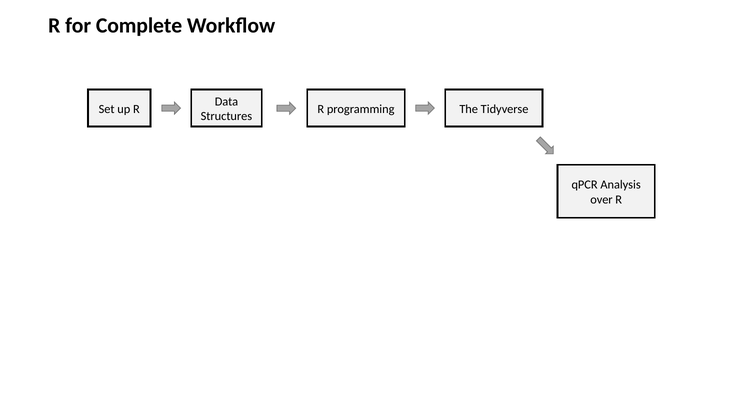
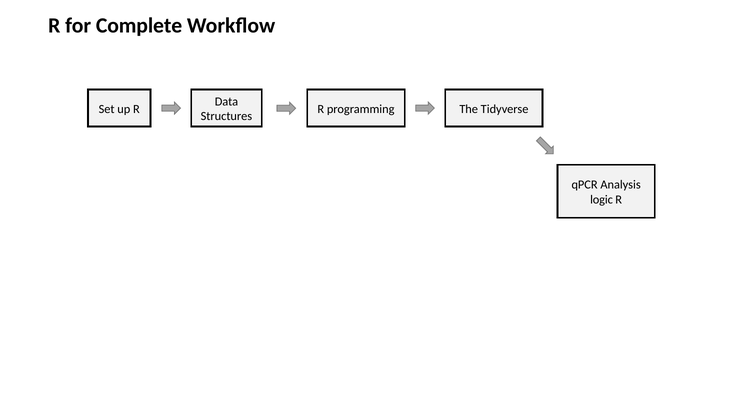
over: over -> logic (601, 199)
